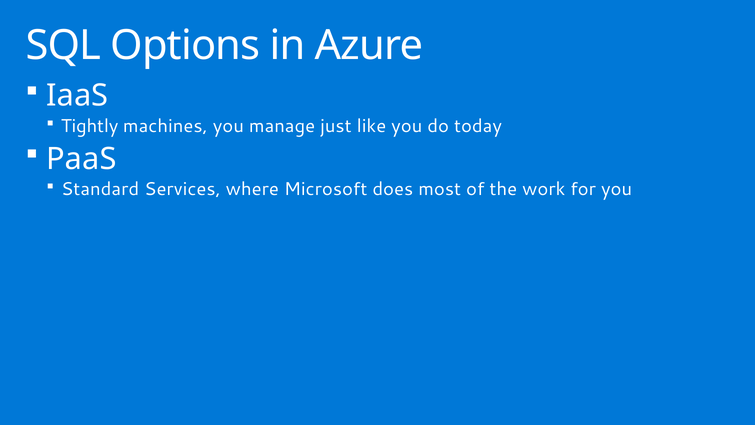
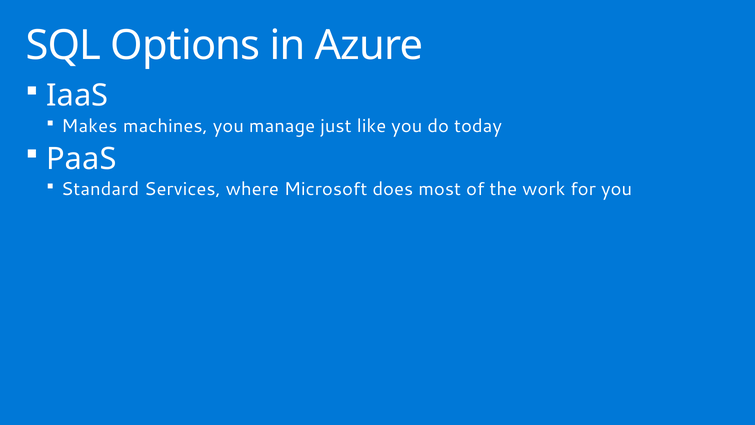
Tightly: Tightly -> Makes (89, 126)
